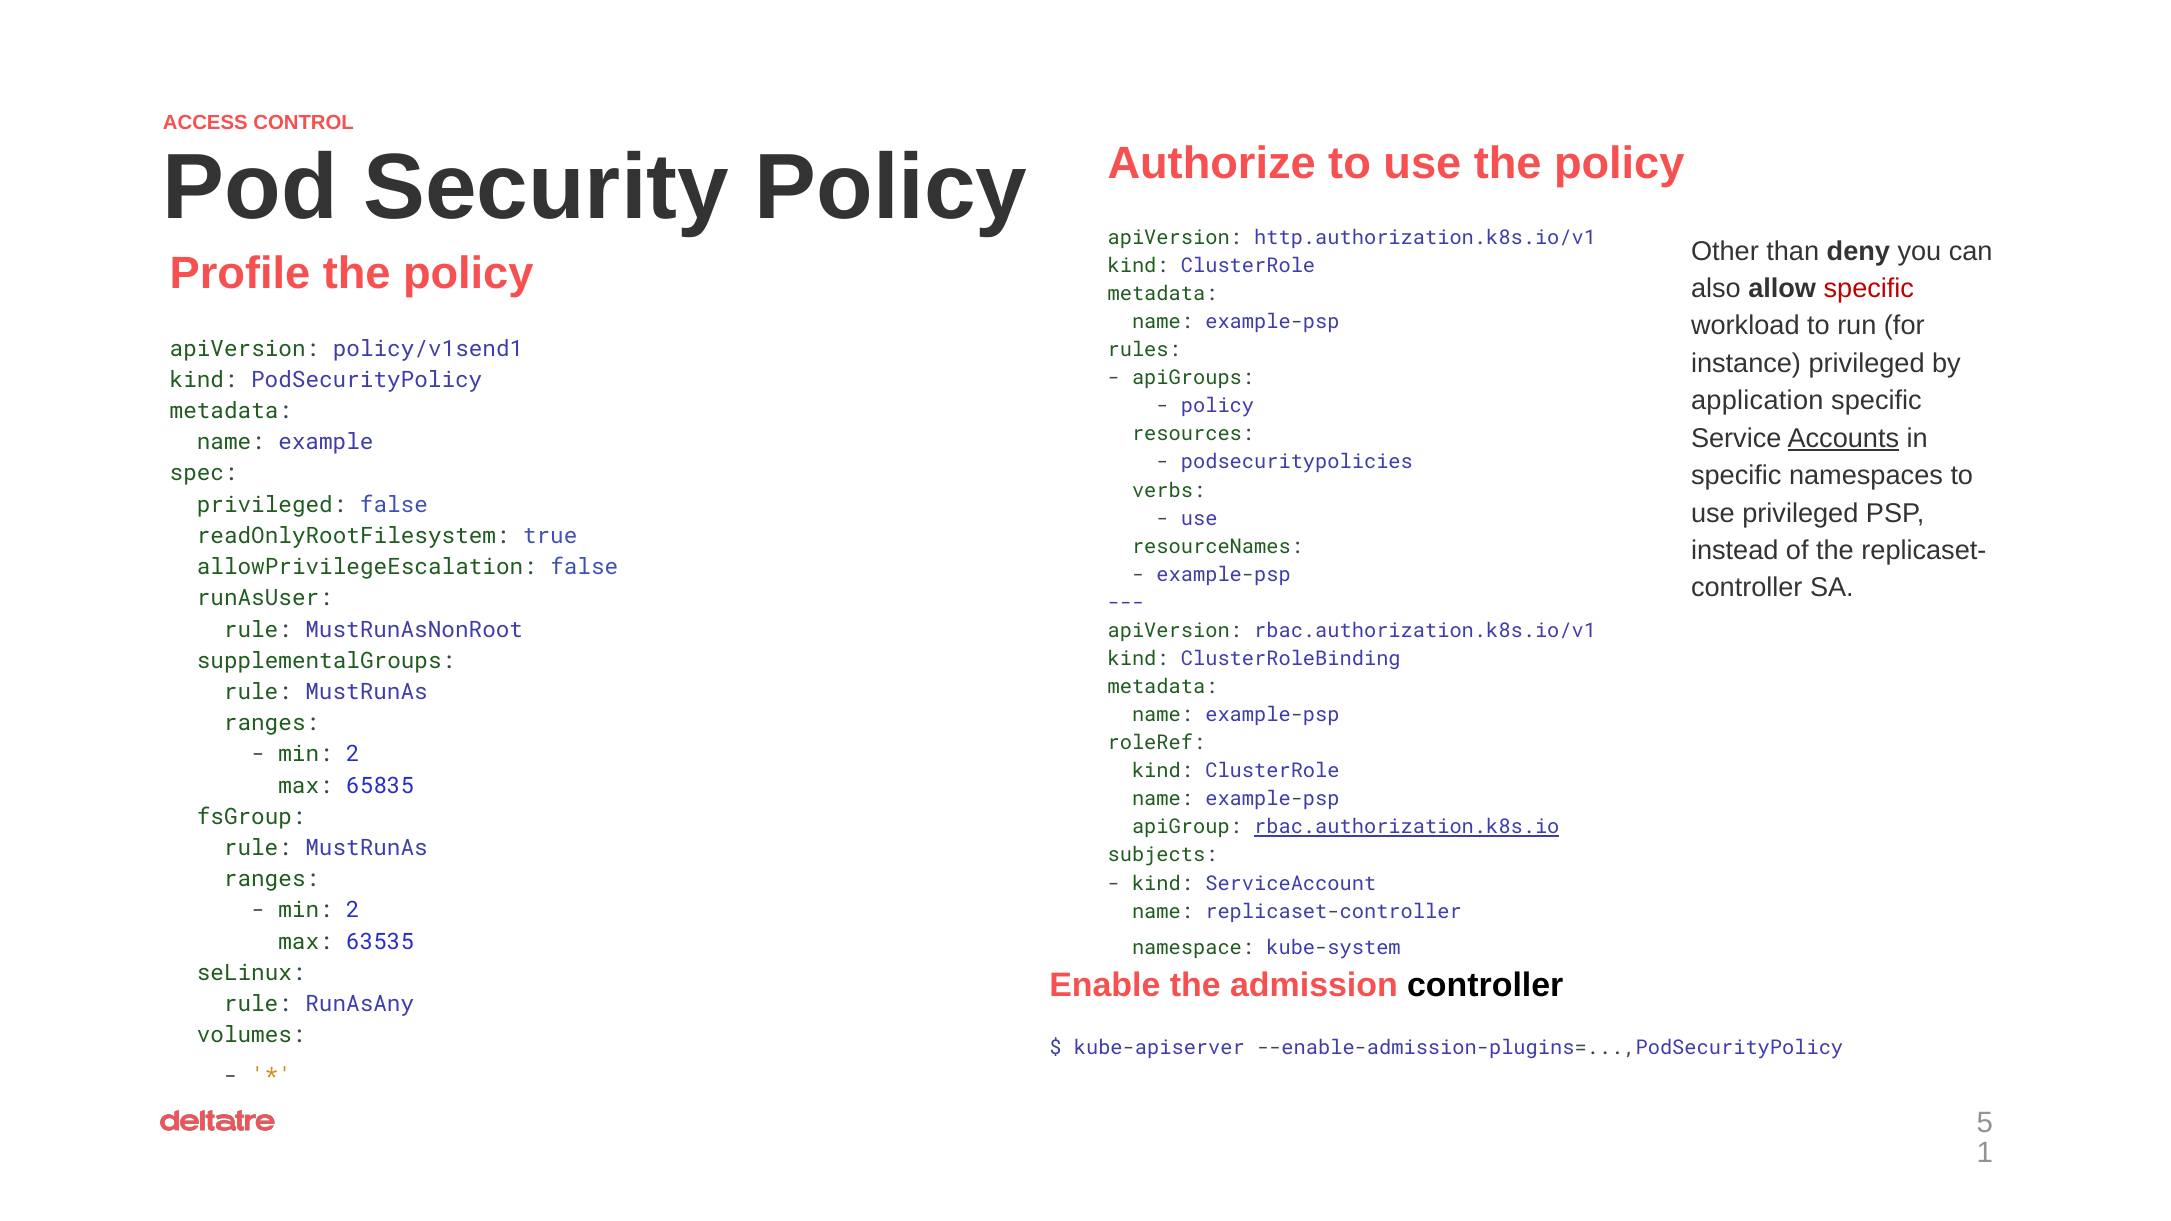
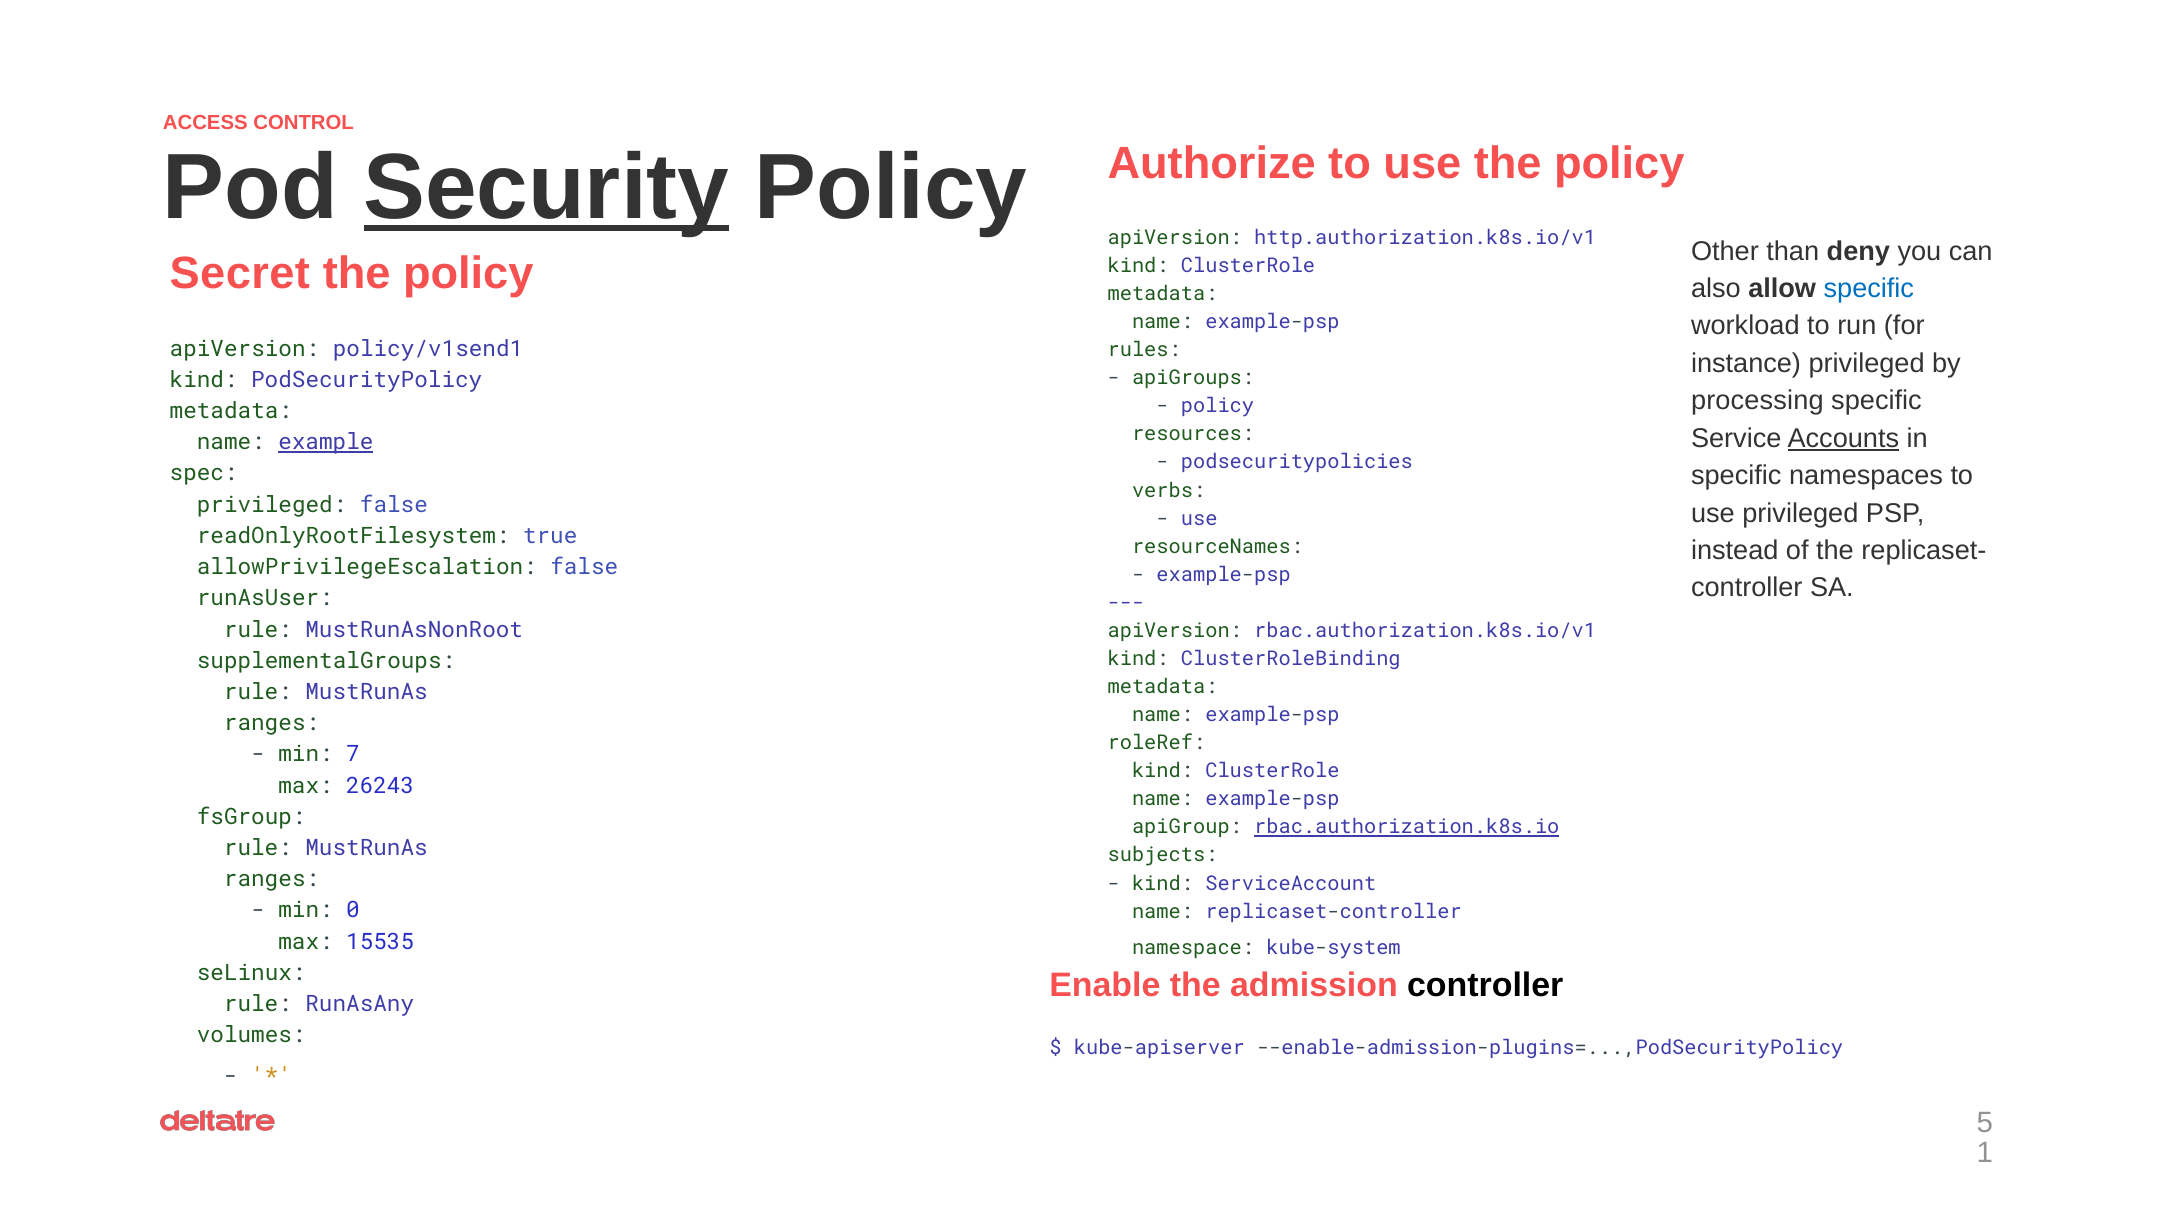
Security underline: none -> present (546, 188)
Profile: Profile -> Secret (240, 273)
specific colour: red -> blue (1869, 289)
application: application -> processing (1757, 401)
example underline: none -> present (326, 442)
2: 2 -> 7 (353, 755)
65835: 65835 -> 26243 (380, 786)
2: 2 -> 0 (353, 911)
63535: 63535 -> 15535 (380, 942)
